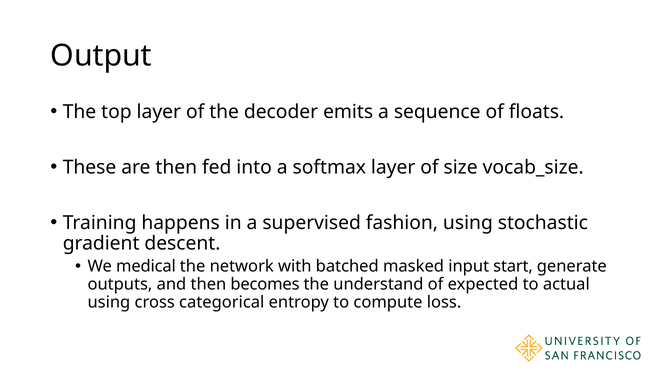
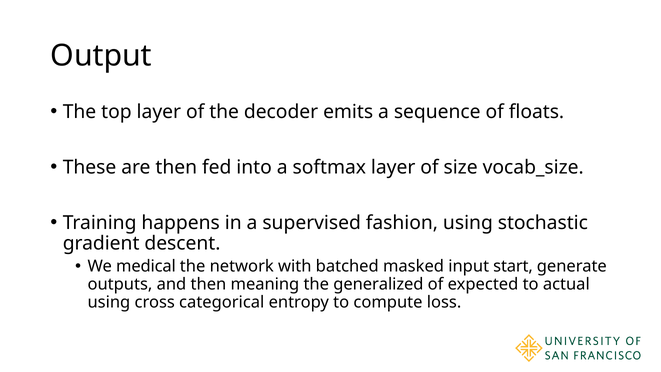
becomes: becomes -> meaning (265, 284)
understand: understand -> generalized (378, 284)
